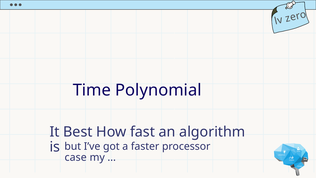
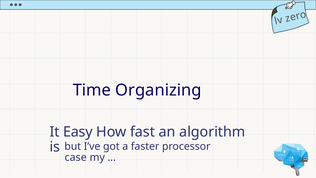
Polynomial: Polynomial -> Organizing (158, 90)
Best: Best -> Easy (78, 132)
